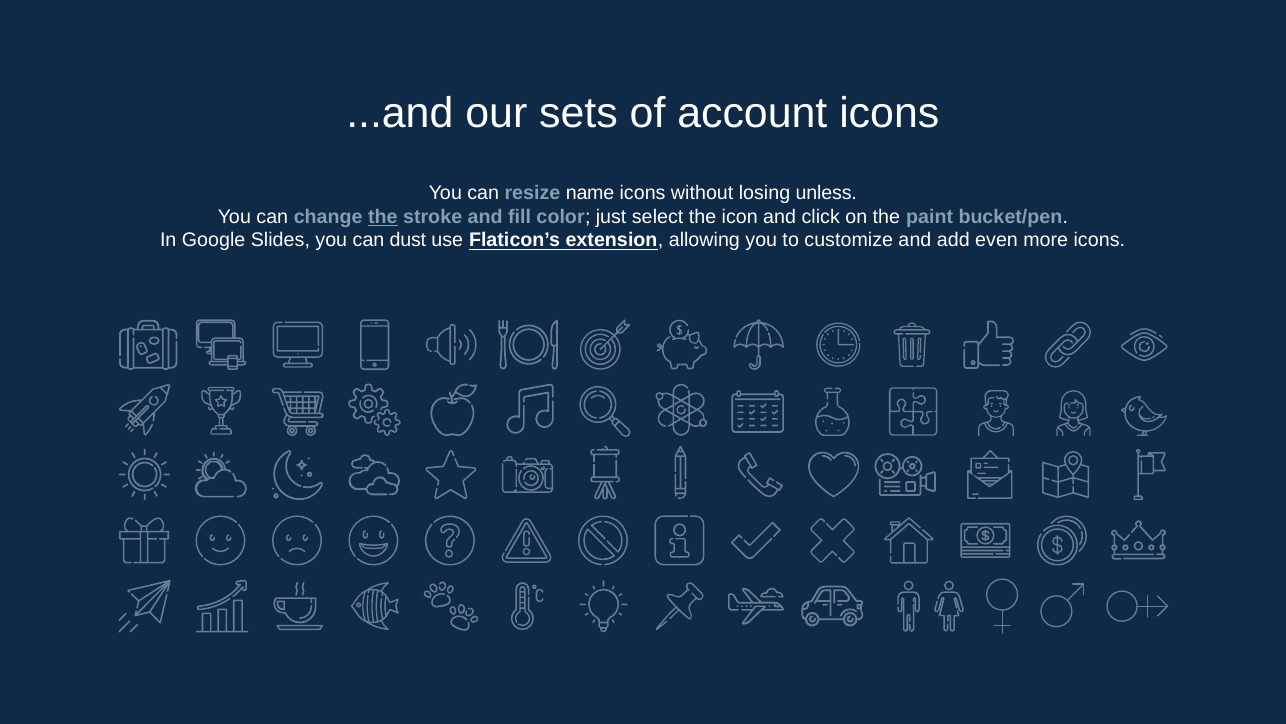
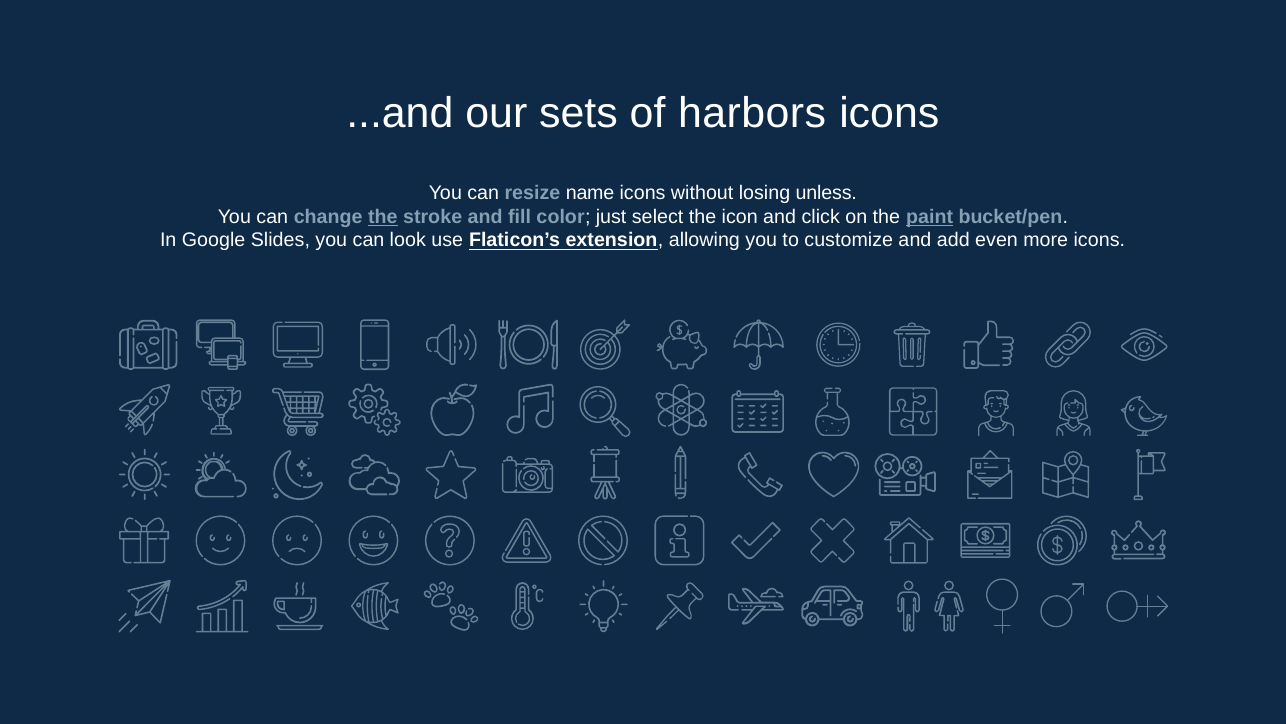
account: account -> harbors (752, 113)
paint underline: none -> present (930, 217)
dust: dust -> look (408, 240)
